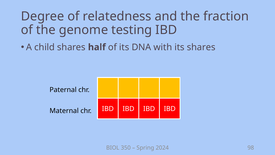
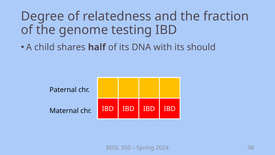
its shares: shares -> should (201, 47)
